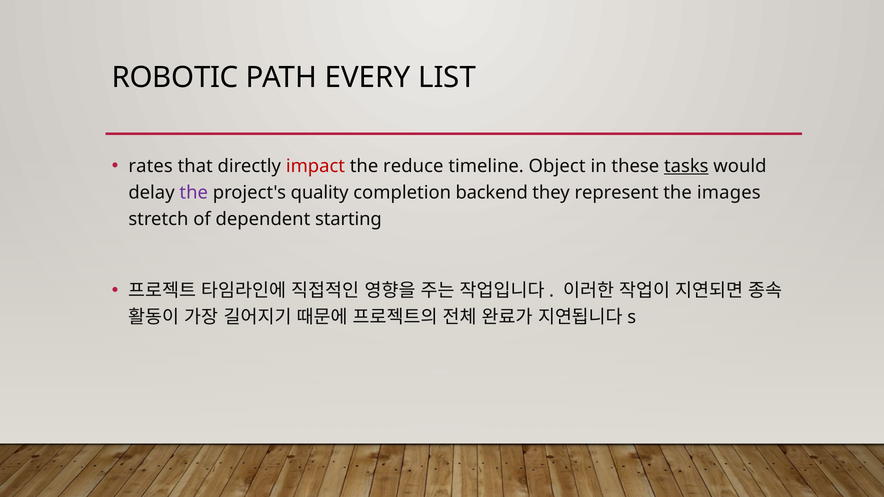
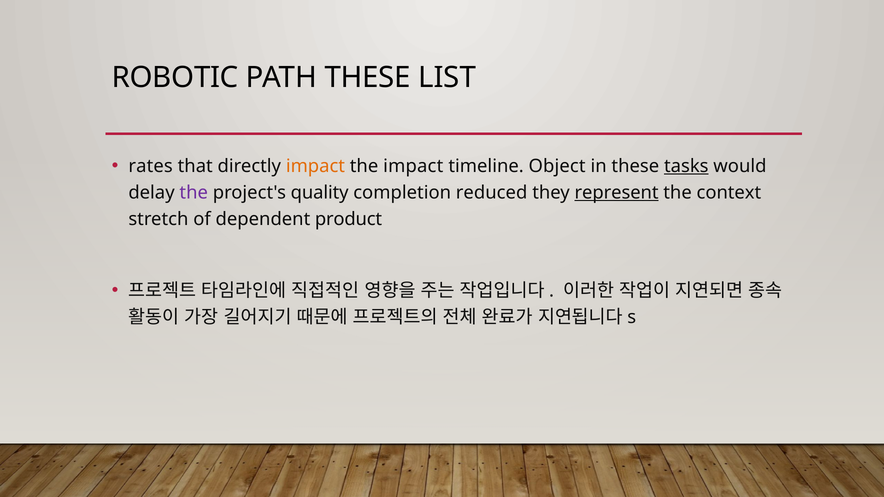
PATH EVERY: EVERY -> THESE (368, 77)
impact colour: red -> orange (315, 166)
the reduce: reduce -> impact (413, 166)
backend: backend -> reduced (492, 193)
represent underline: none -> present (617, 193)
images: images -> context (729, 193)
starting: starting -> product (348, 219)
